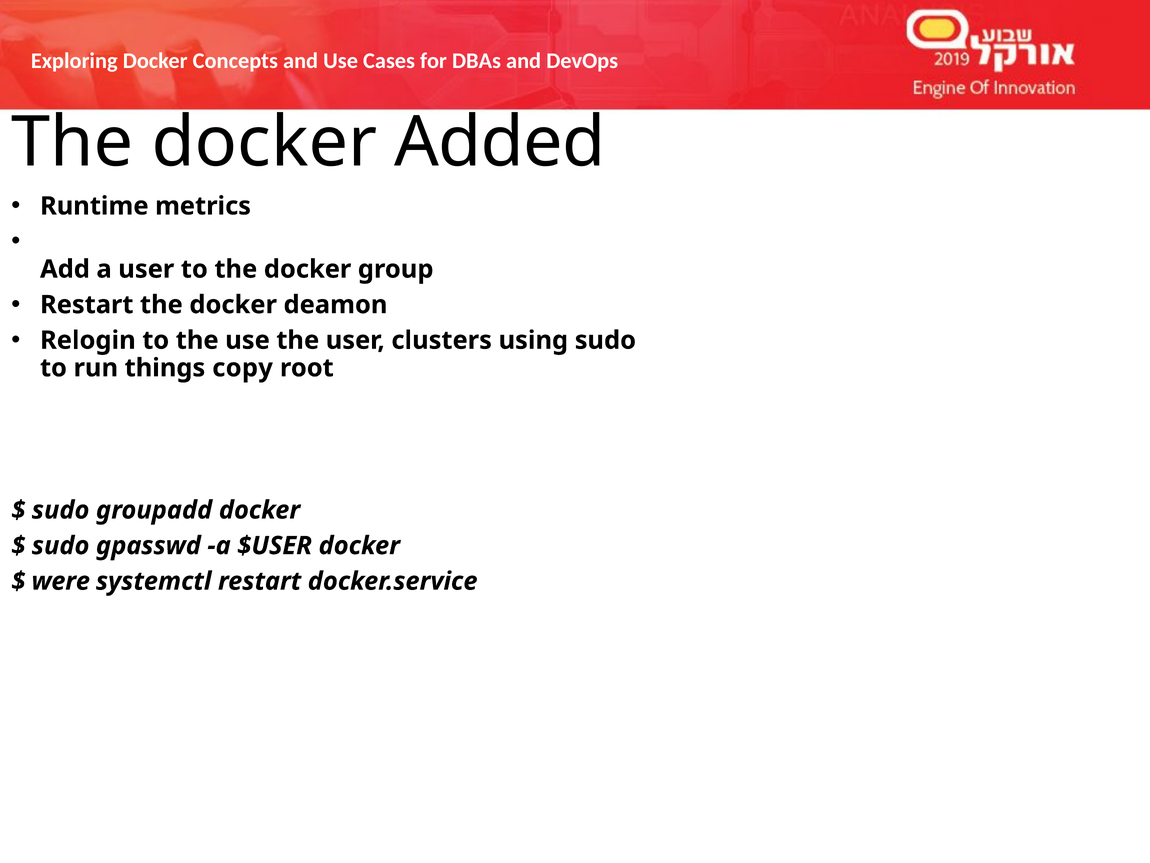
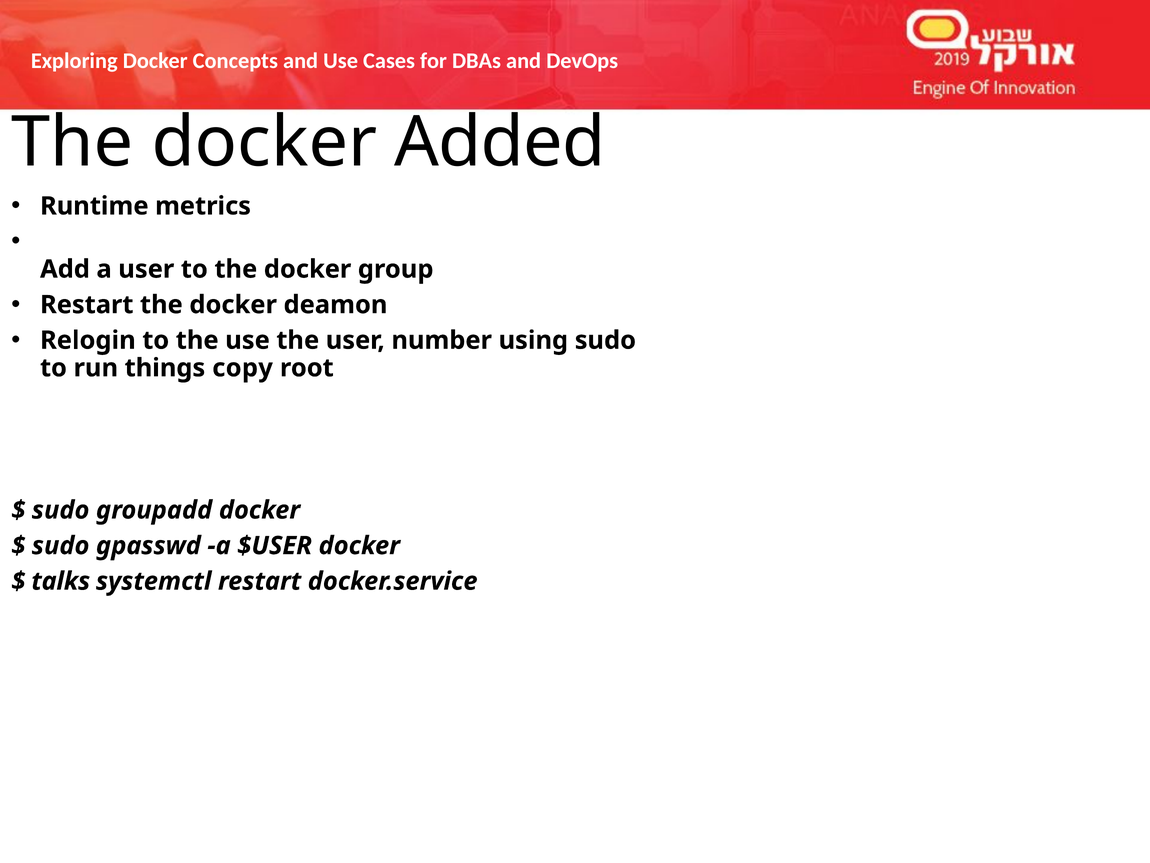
clusters: clusters -> number (442, 340)
were: were -> talks (61, 581)
